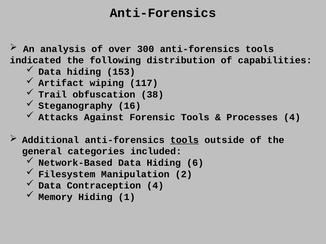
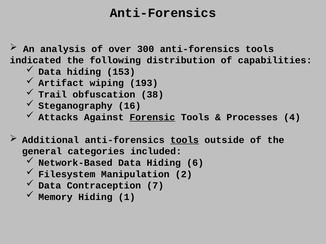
117: 117 -> 193 (144, 83)
Forensic underline: none -> present (152, 117)
Contraception 4: 4 -> 7 (155, 186)
